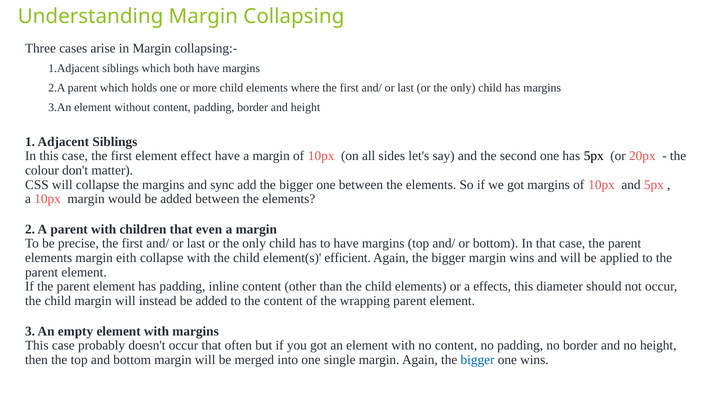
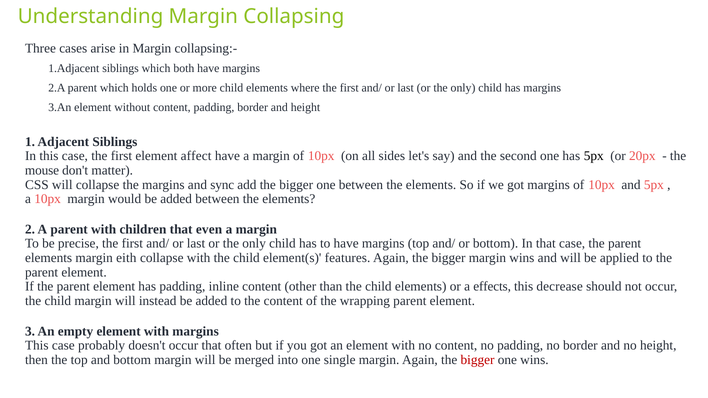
effect: effect -> affect (196, 156)
colour: colour -> mouse (42, 170)
efficient: efficient -> features (348, 258)
diameter: diameter -> decrease (560, 287)
bigger colour: blue -> red (478, 360)
